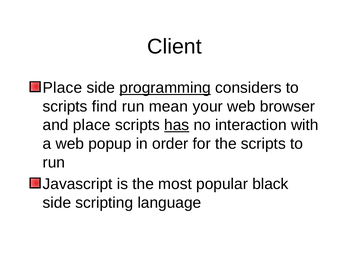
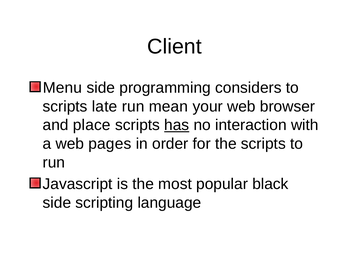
Place: Place -> Menu (62, 88)
programming underline: present -> none (165, 88)
find: find -> late (105, 106)
popup: popup -> pages (110, 144)
